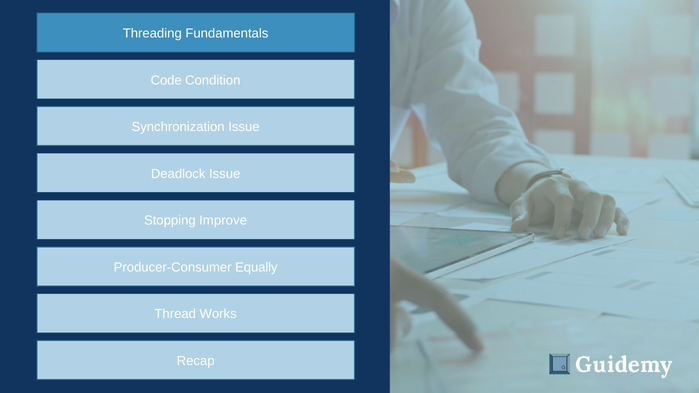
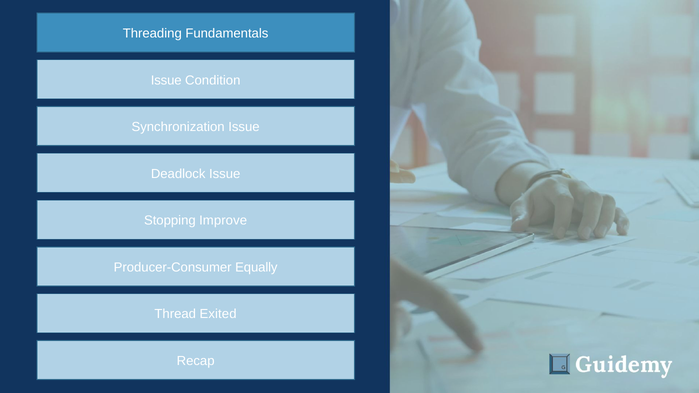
Code: Code -> Issue (166, 80)
Works: Works -> Exited (218, 314)
